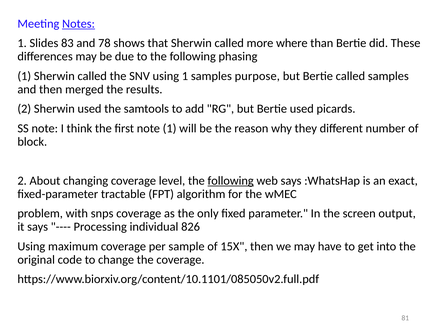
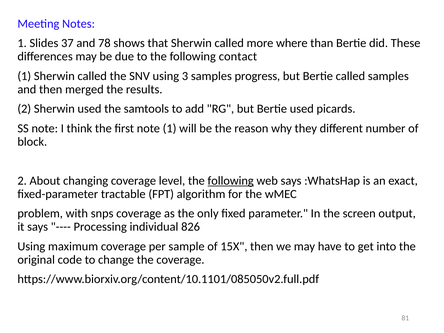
Notes underline: present -> none (79, 24)
83: 83 -> 37 (67, 43)
phasing: phasing -> contact (238, 56)
using 1: 1 -> 3 (185, 76)
purpose: purpose -> progress (257, 76)
